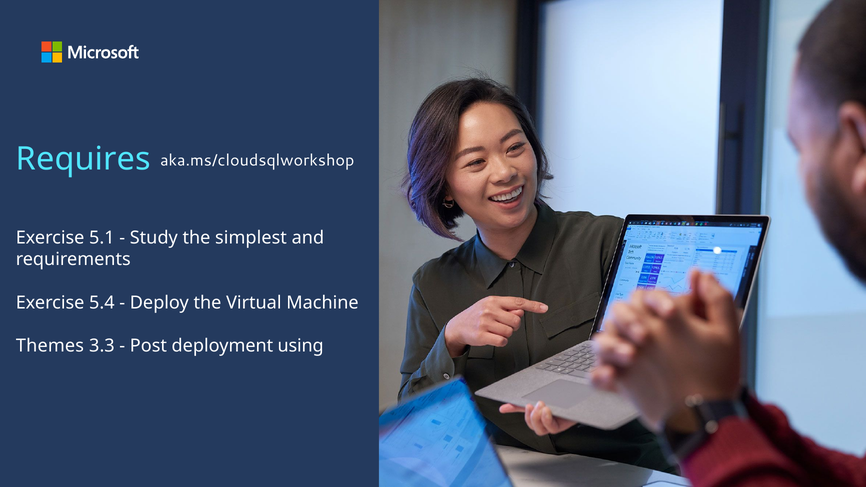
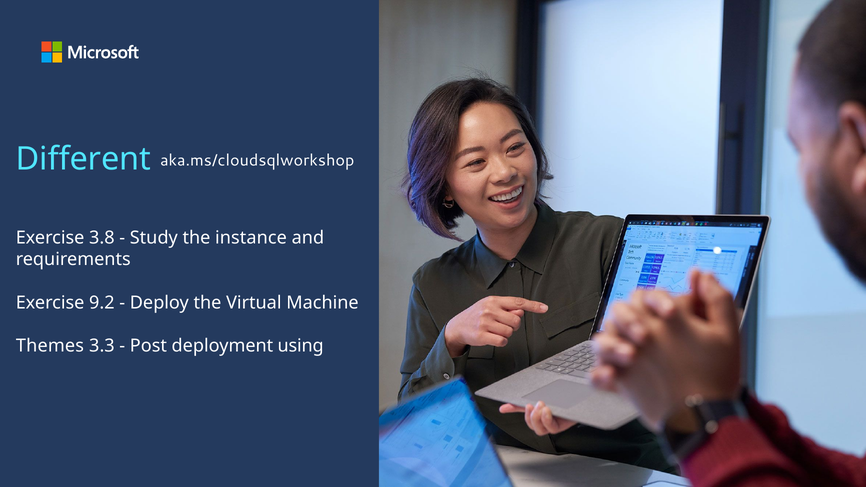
Requires: Requires -> Different (83, 159)
5.1: 5.1 -> 3.8 (102, 238)
simplest: simplest -> instance (251, 238)
5.4: 5.4 -> 9.2 (102, 303)
